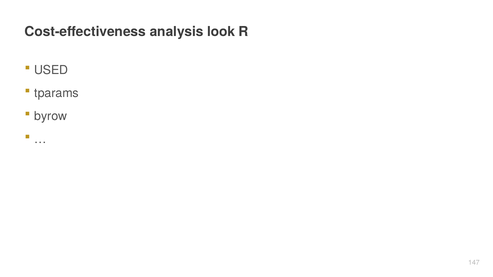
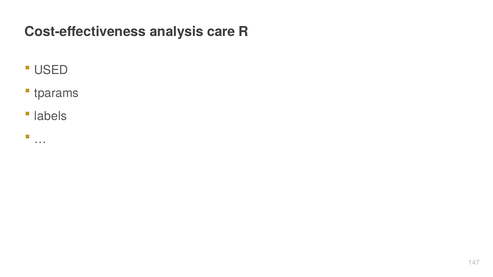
look: look -> care (221, 32)
byrow: byrow -> labels (51, 116)
